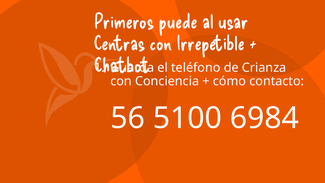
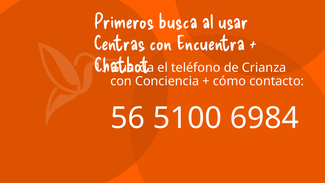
puede: puede -> busca (178, 22)
Irrepetible: Irrepetible -> Encuentra (211, 44)
